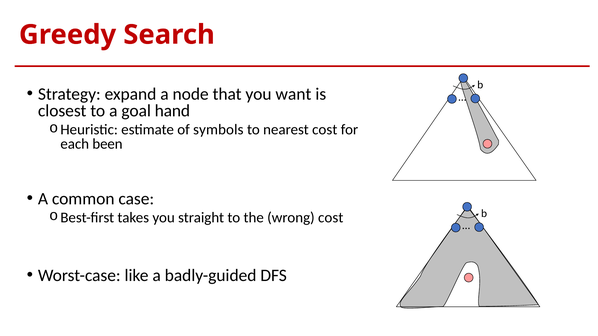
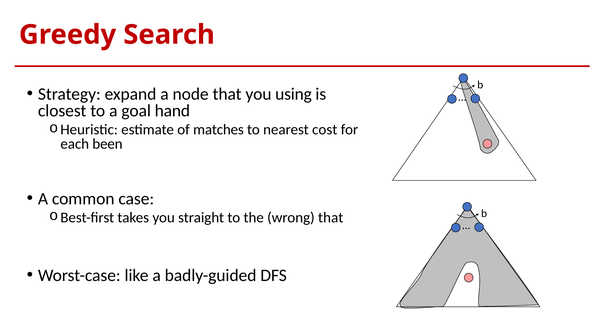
want: want -> using (294, 94)
symbols: symbols -> matches (218, 130)
wrong cost: cost -> that (331, 218)
